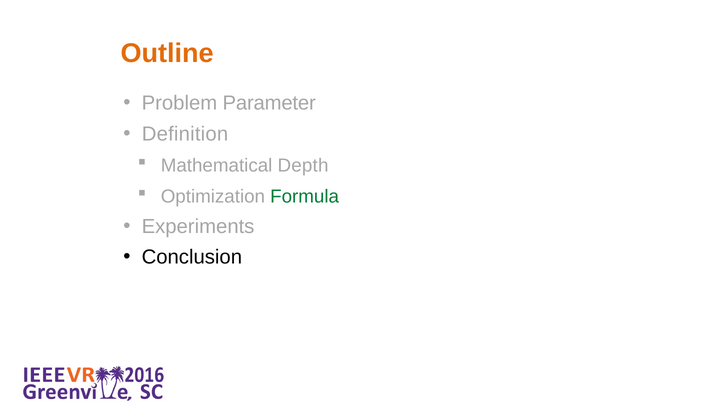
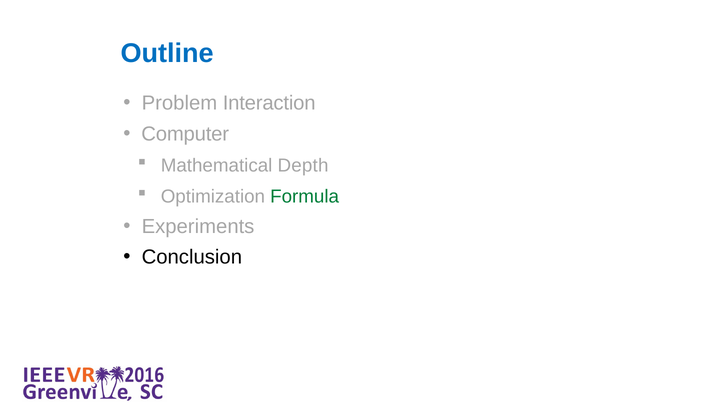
Outline colour: orange -> blue (167, 53)
Parameter: Parameter -> Interaction (269, 103)
Definition: Definition -> Computer (185, 134)
